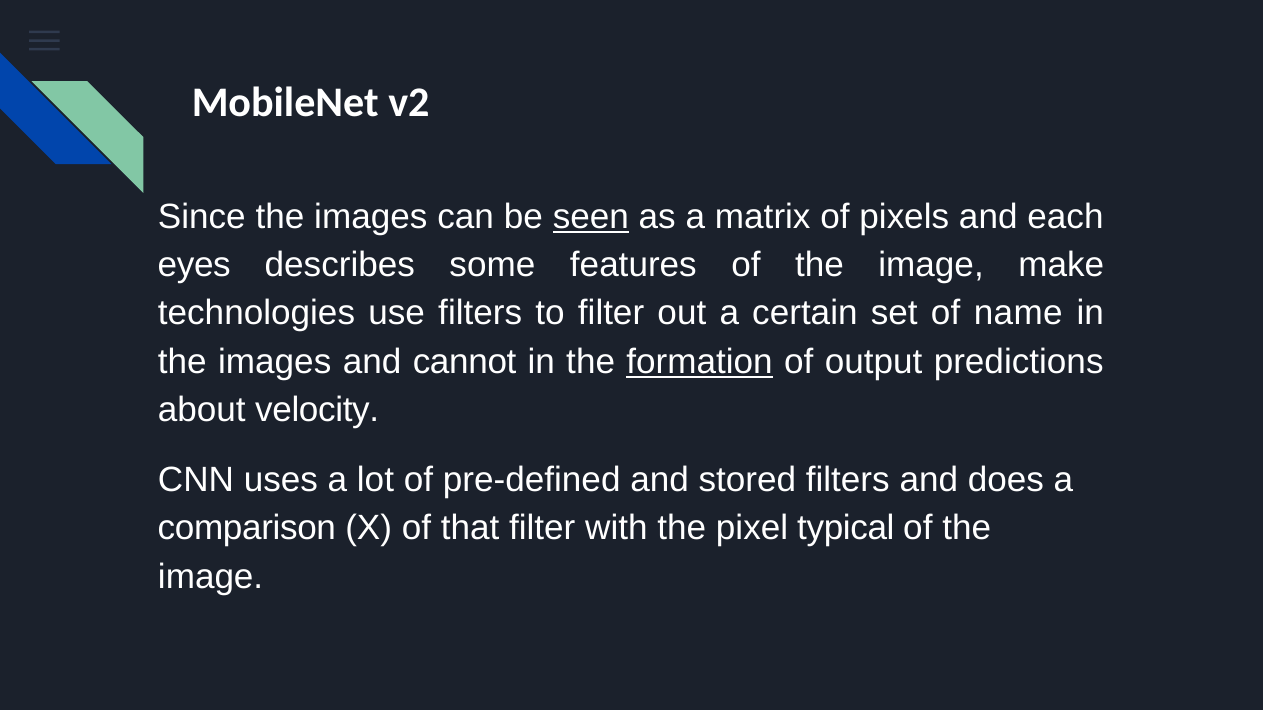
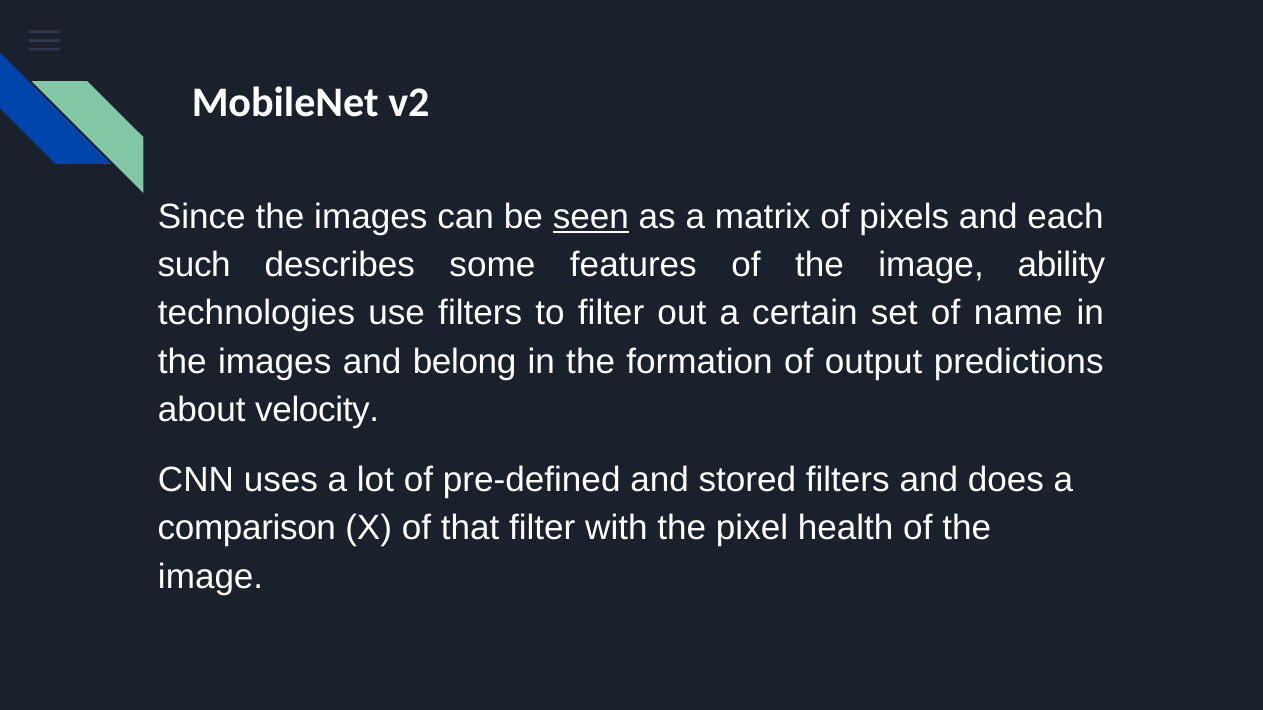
eyes: eyes -> such (194, 265)
make: make -> ability (1061, 265)
cannot: cannot -> belong (465, 362)
formation underline: present -> none (700, 362)
typical: typical -> health (846, 528)
